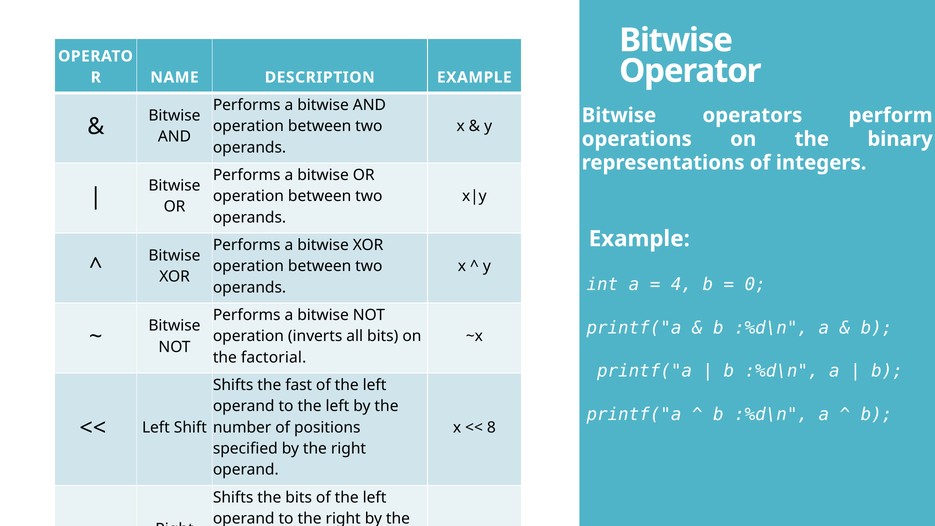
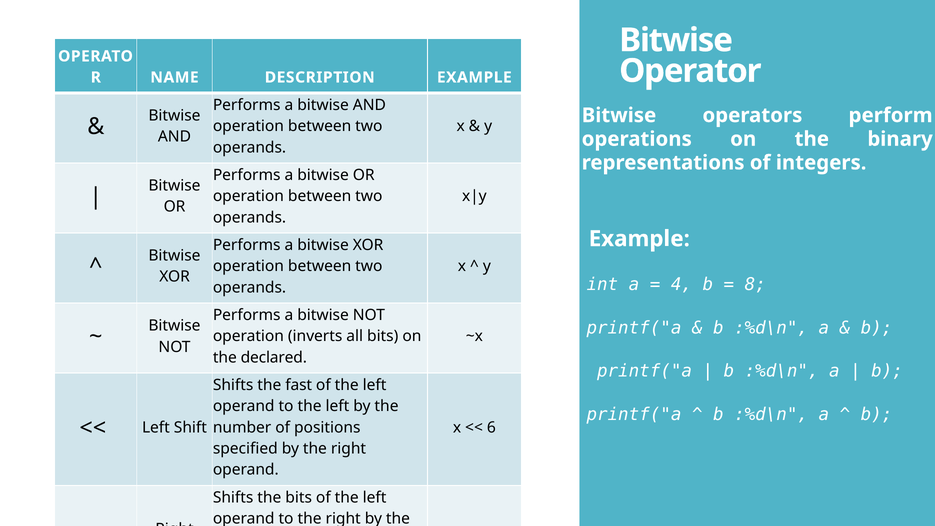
0: 0 -> 8 (755, 285)
factorial: factorial -> declared (274, 357)
8: 8 -> 6 (491, 427)
